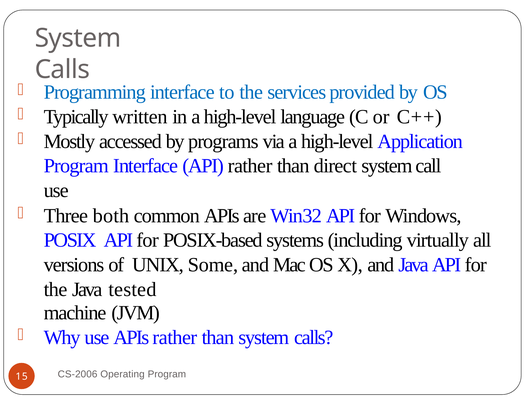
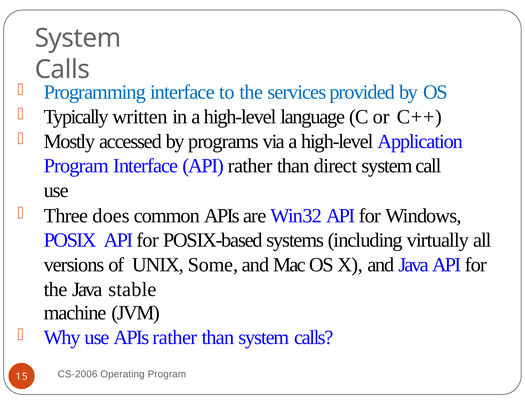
both: both -> does (111, 216)
tested: tested -> stable (132, 289)
